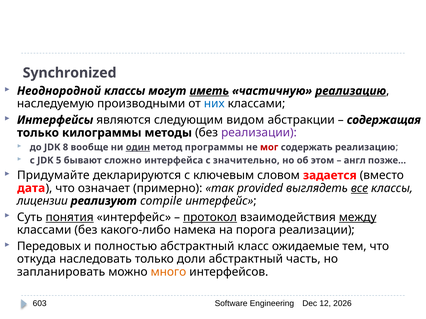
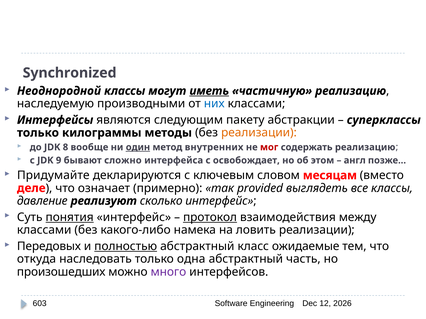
реализацию underline: present -> none (351, 91)
видом: видом -> пакету (245, 120)
содержащая: содержащая -> суперклассы (384, 120)
реализации colour: purple -> orange (259, 133)
программы: программы -> внутренних (214, 147)
5: 5 -> 9 (59, 161)
значительно: значительно -> освобождает (246, 161)
задается: задается -> месяцам (330, 176)
дата: дата -> деле (31, 188)
все underline: present -> none (359, 188)
лицензии: лицензии -> давление (42, 201)
compile: compile -> сколько (161, 201)
между underline: present -> none (358, 218)
порога: порога -> ловить (256, 230)
полностью underline: none -> present (126, 247)
доли: доли -> одна (191, 259)
запланировать: запланировать -> произошедших (61, 272)
много colour: orange -> purple (168, 272)
